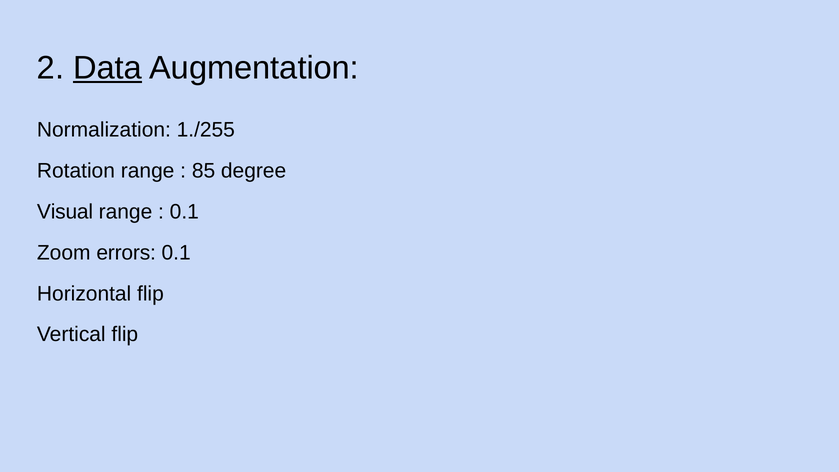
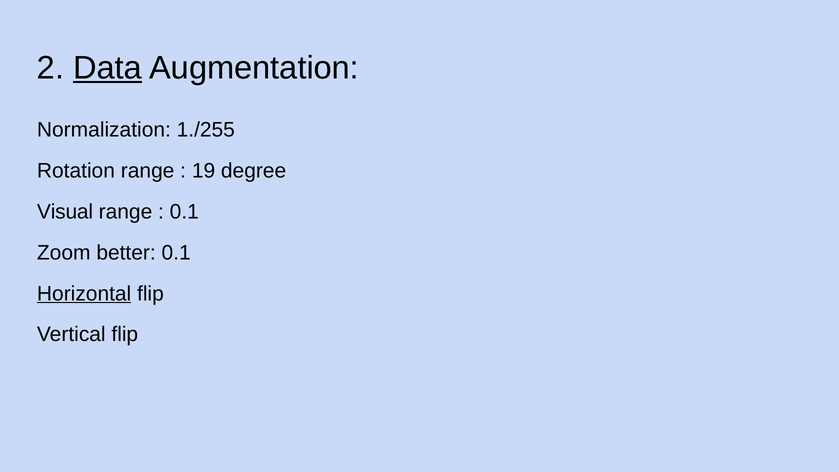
85: 85 -> 19 (204, 171)
errors: errors -> better (126, 253)
Horizontal underline: none -> present (84, 294)
